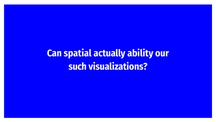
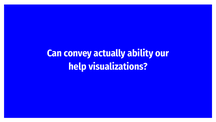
spatial: spatial -> convey (78, 53)
such: such -> help (78, 66)
